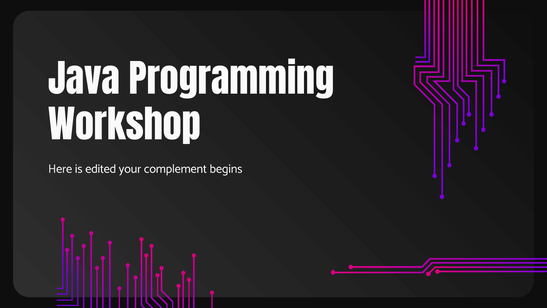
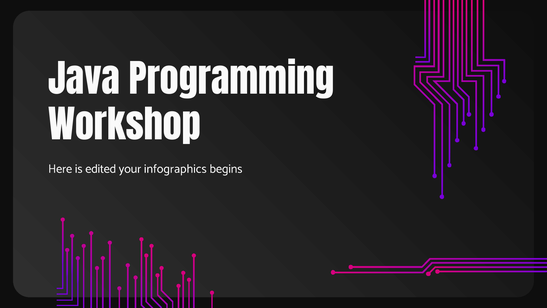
complement: complement -> infographics (175, 169)
